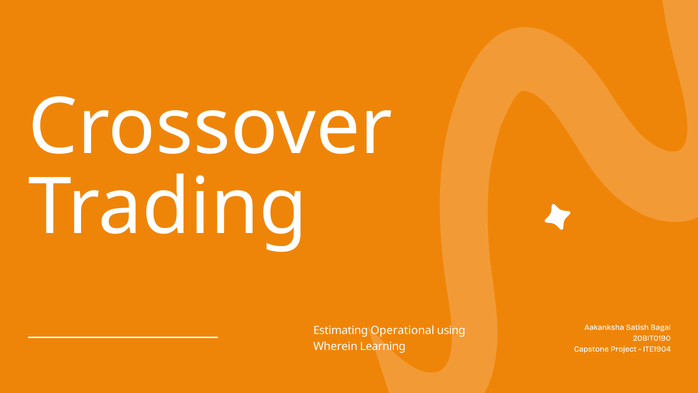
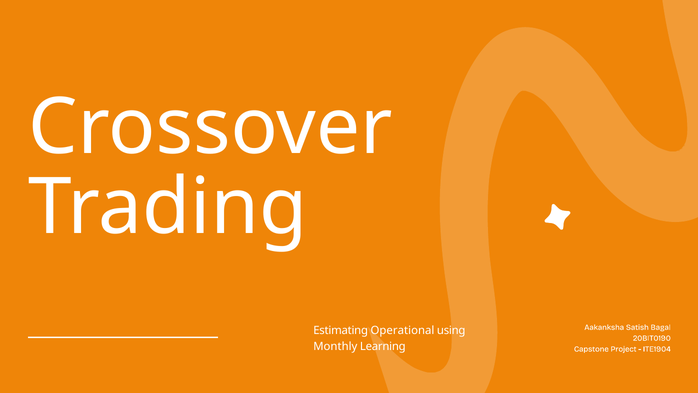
Wherein: Wherein -> Monthly (335, 346)
